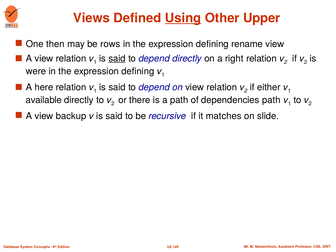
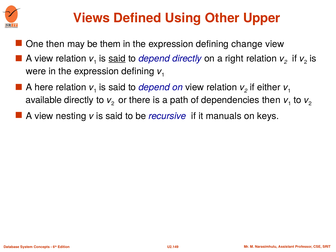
Using underline: present -> none (183, 18)
rows: rows -> them (110, 44)
rename: rename -> change (247, 44)
dependencies path: path -> then (271, 100)
backup: backup -> nesting (71, 116)
matches: matches -> manuals (224, 116)
slide: slide -> keys (268, 116)
